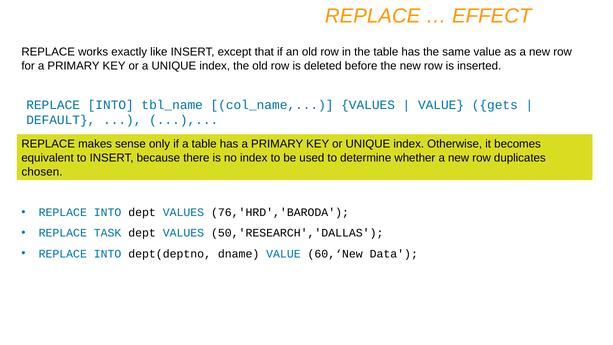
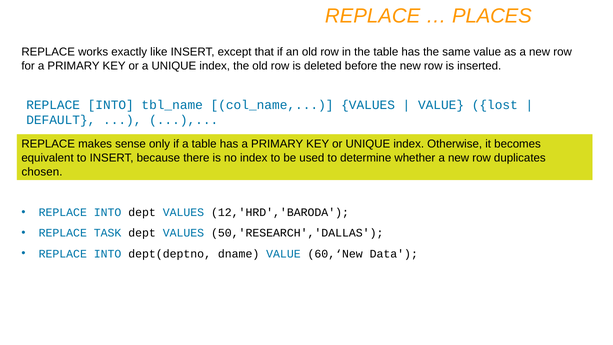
EFFECT: EFFECT -> PLACES (492, 16)
gets: gets -> lost (495, 105)
76,'HRD','BARODA: 76,'HRD','BARODA -> 12,'HRD','BARODA (280, 212)
